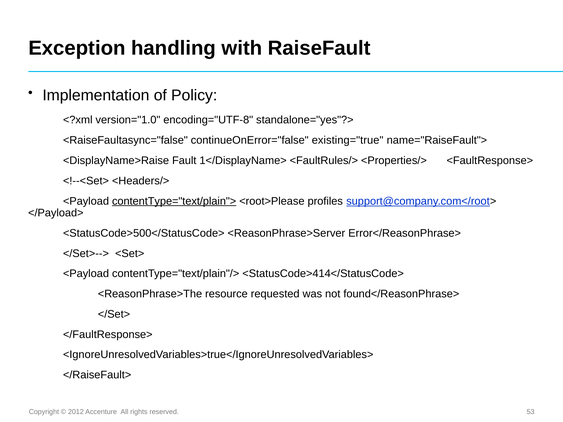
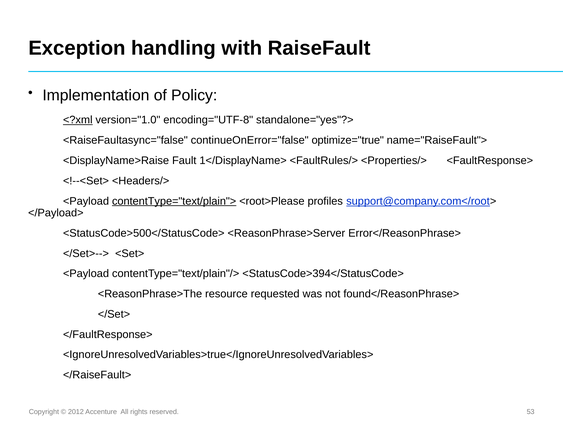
<?xml underline: none -> present (78, 120)
existing="true: existing="true -> optimize="true (348, 140)
<StatusCode>414</StatusCode>: <StatusCode>414</StatusCode> -> <StatusCode>394</StatusCode> (323, 274)
